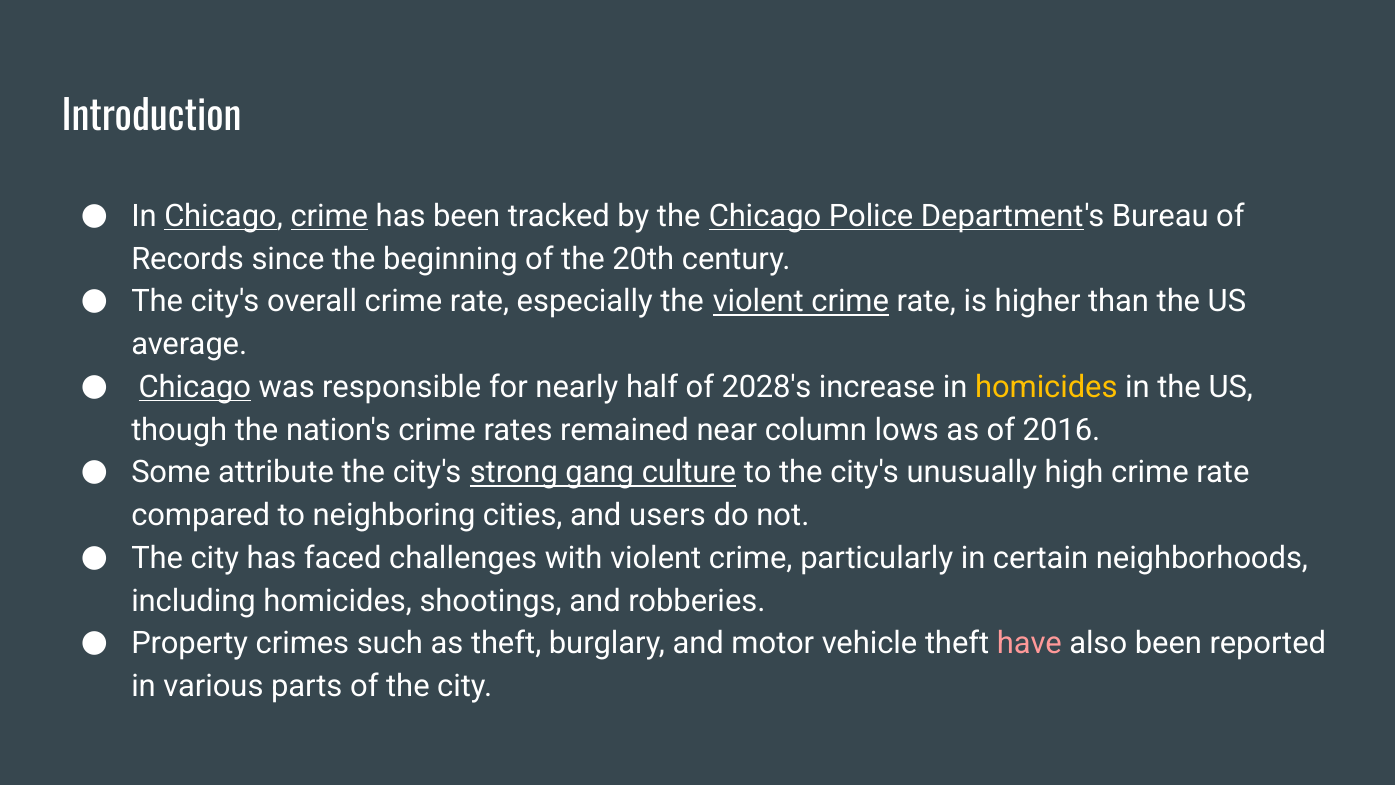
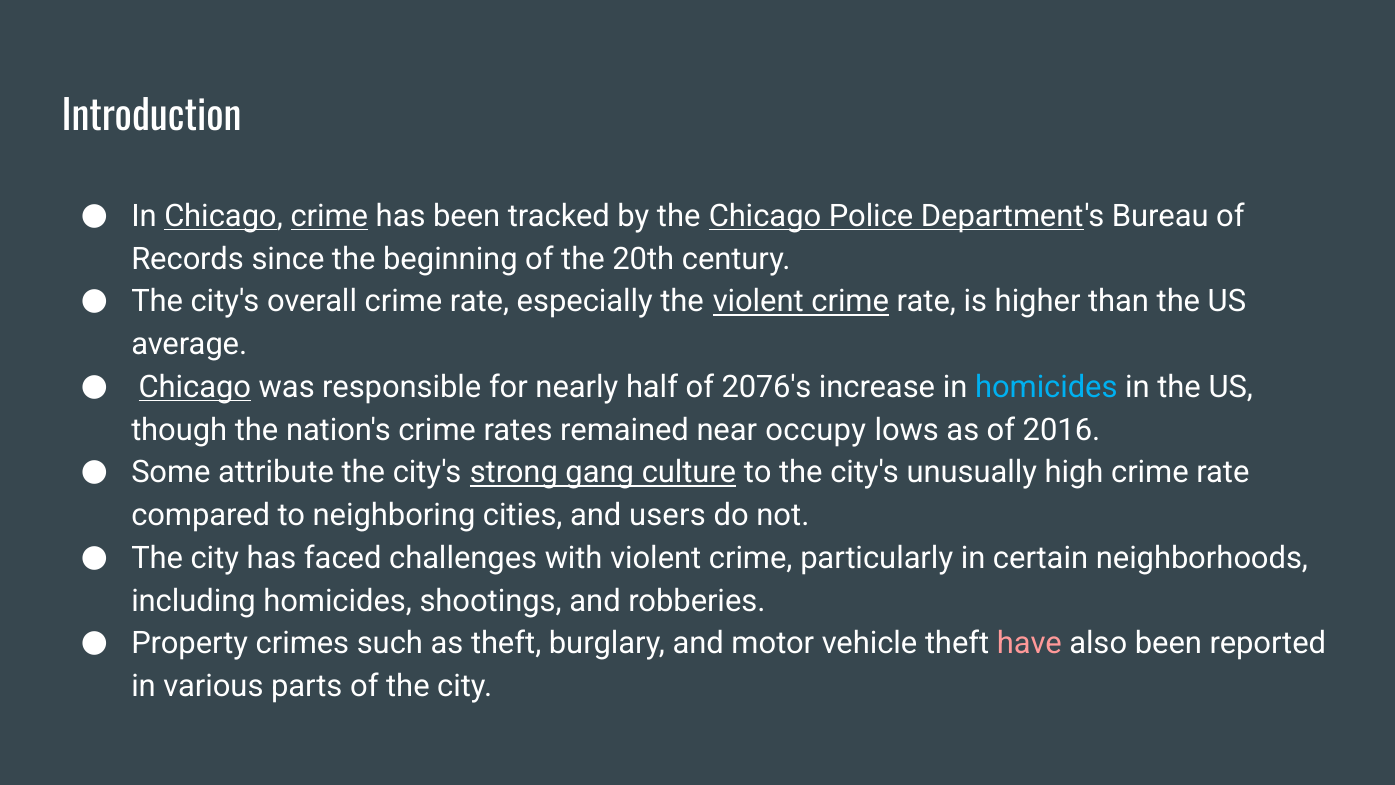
2028's: 2028's -> 2076's (767, 387)
homicides colour: yellow -> light blue (1046, 387)
column: column -> occupy (816, 430)
